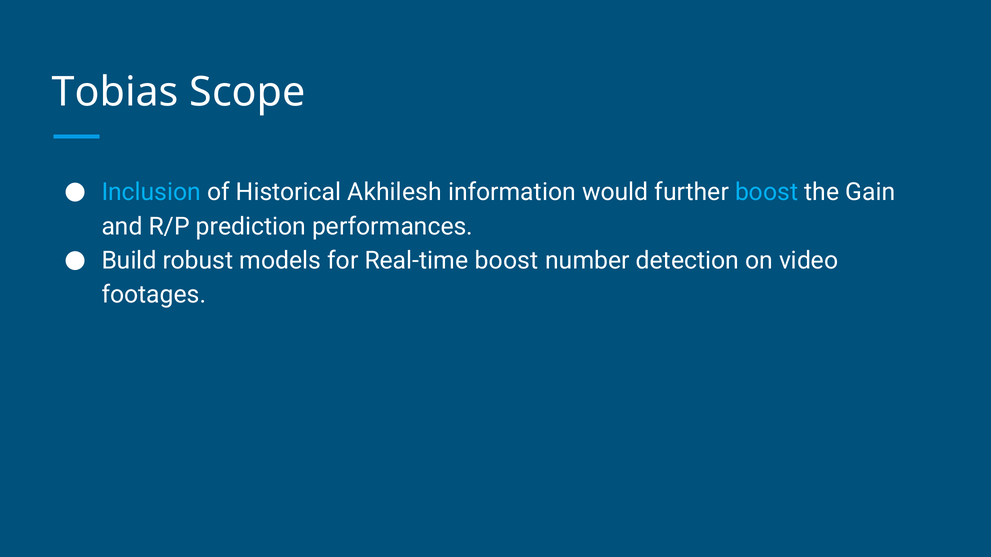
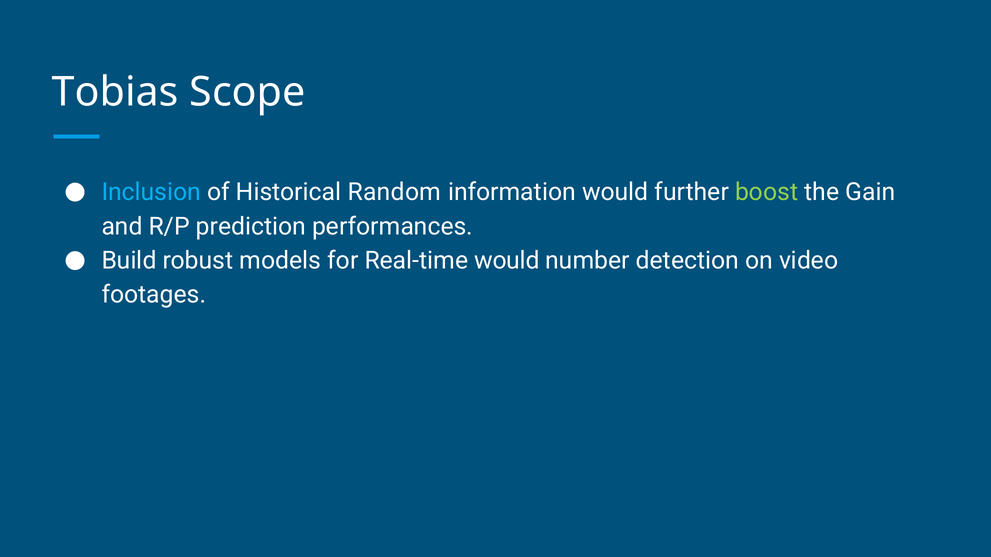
Akhilesh: Akhilesh -> Random (394, 192)
boost colour: light blue -> light green (767, 192)
Real-time boost: boost -> would (507, 261)
